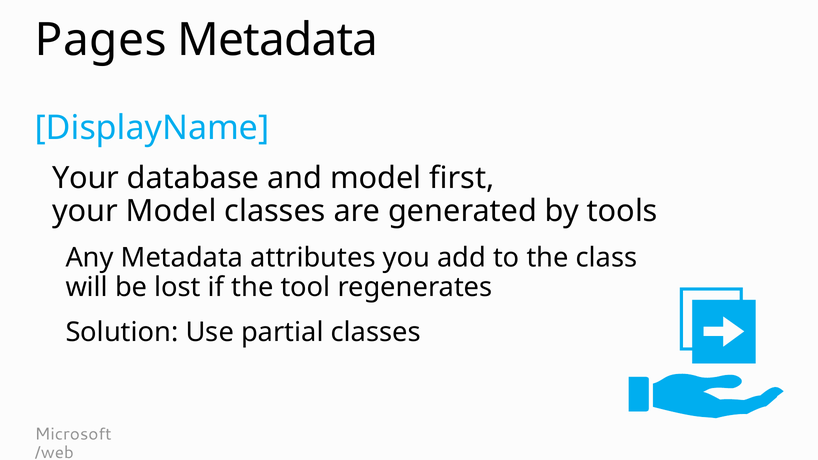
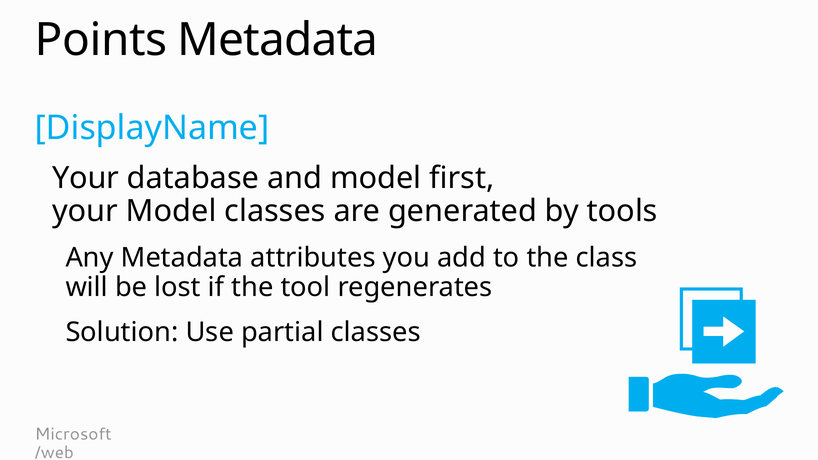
Pages: Pages -> Points (101, 40)
